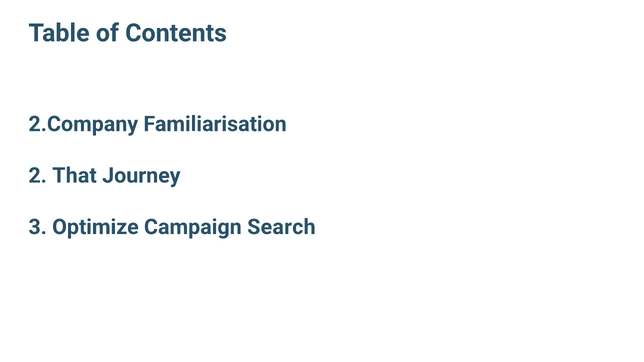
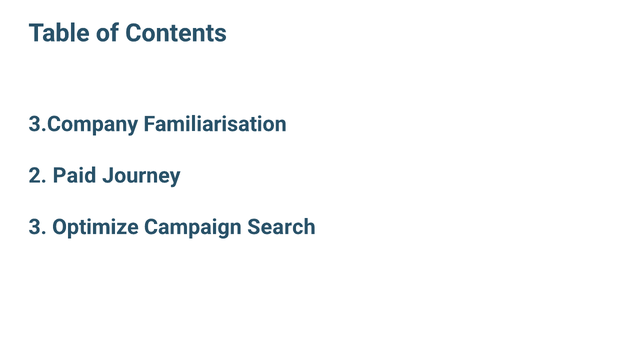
2.Company: 2.Company -> 3.Company (83, 124)
That: That -> Paid (74, 176)
